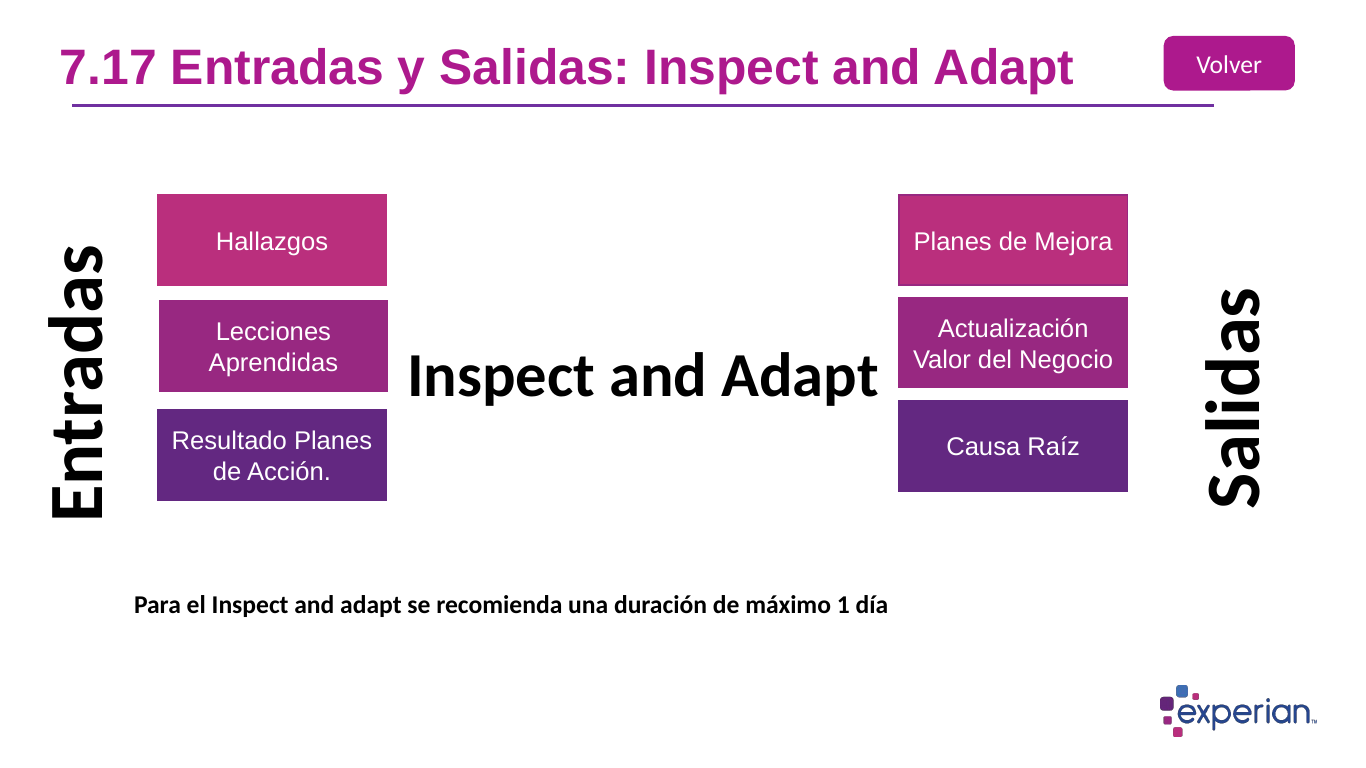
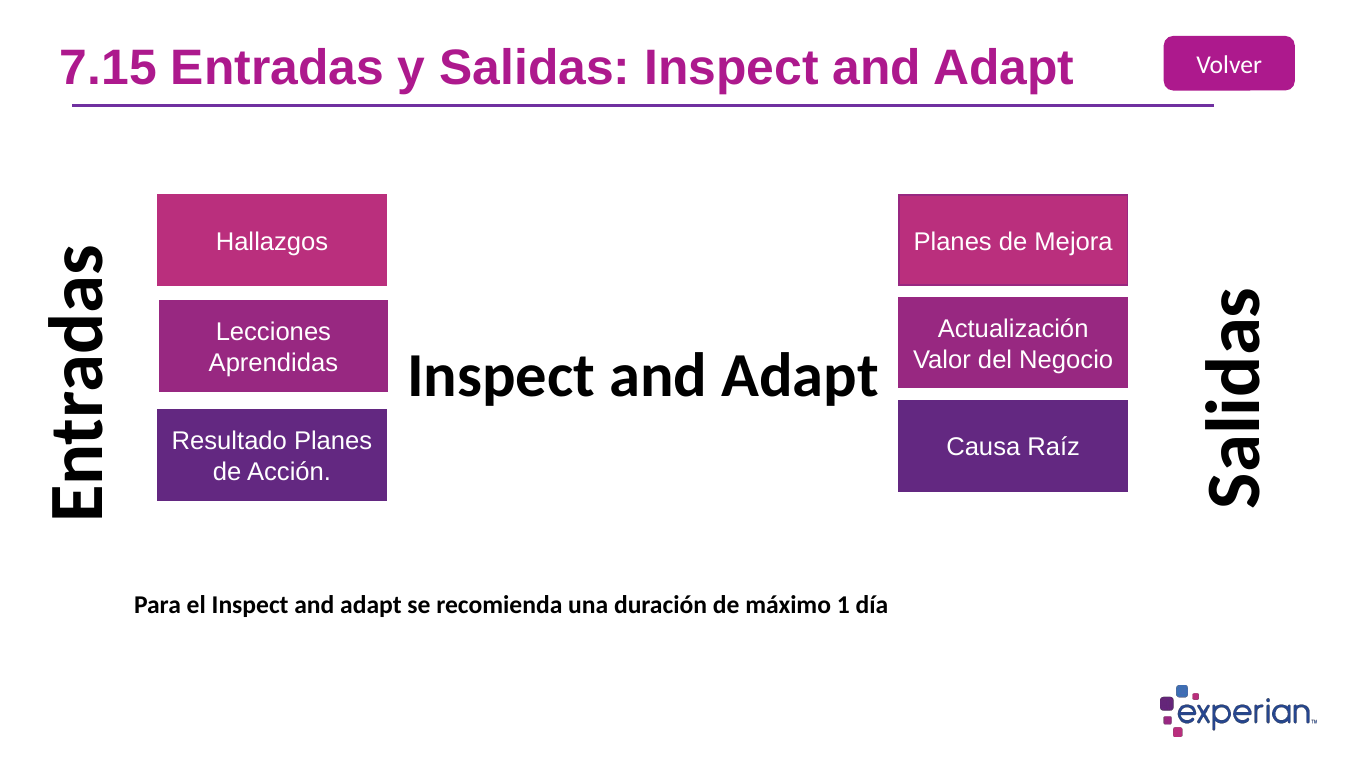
7.17: 7.17 -> 7.15 (108, 68)
